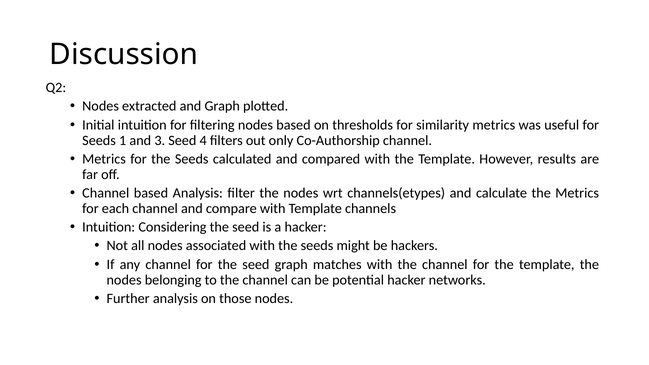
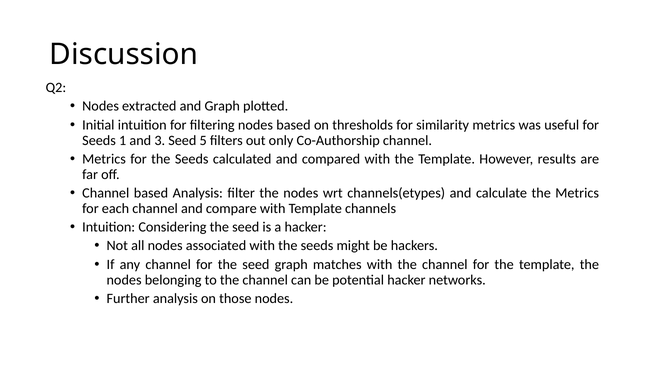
4: 4 -> 5 (203, 140)
